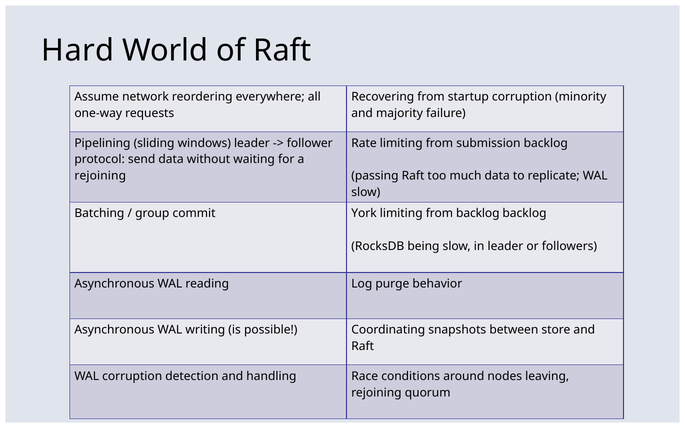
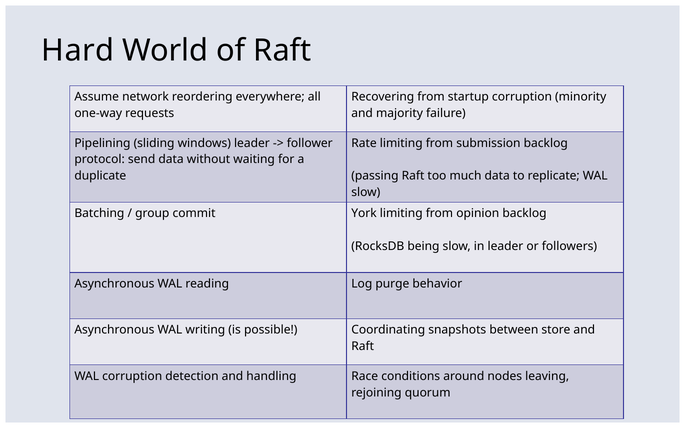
rejoining: rejoining -> duplicate (100, 176)
from backlog: backlog -> opinion (478, 213)
